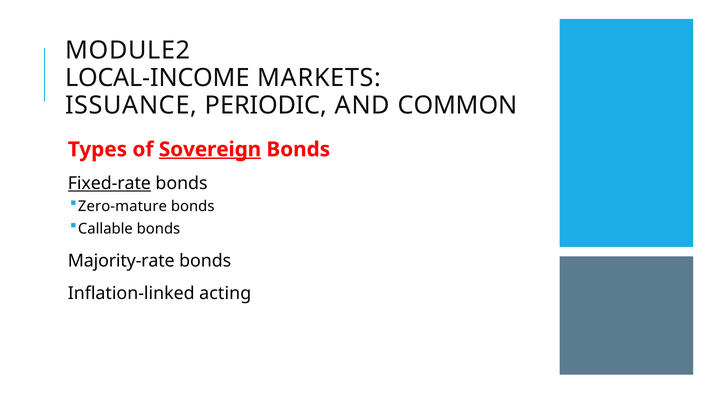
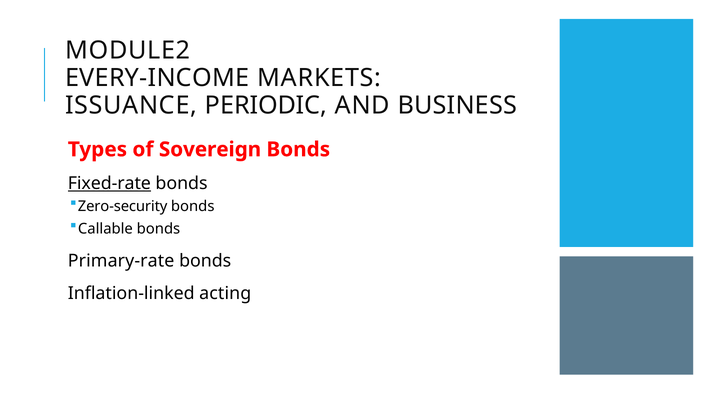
LOCAL-INCOME: LOCAL-INCOME -> EVERY-INCOME (157, 78)
COMMON: COMMON -> BUSINESS (457, 105)
Sovereign underline: present -> none (210, 150)
Zero-mature: Zero-mature -> Zero-security (123, 207)
Majority-rate: Majority-rate -> Primary-rate (121, 261)
